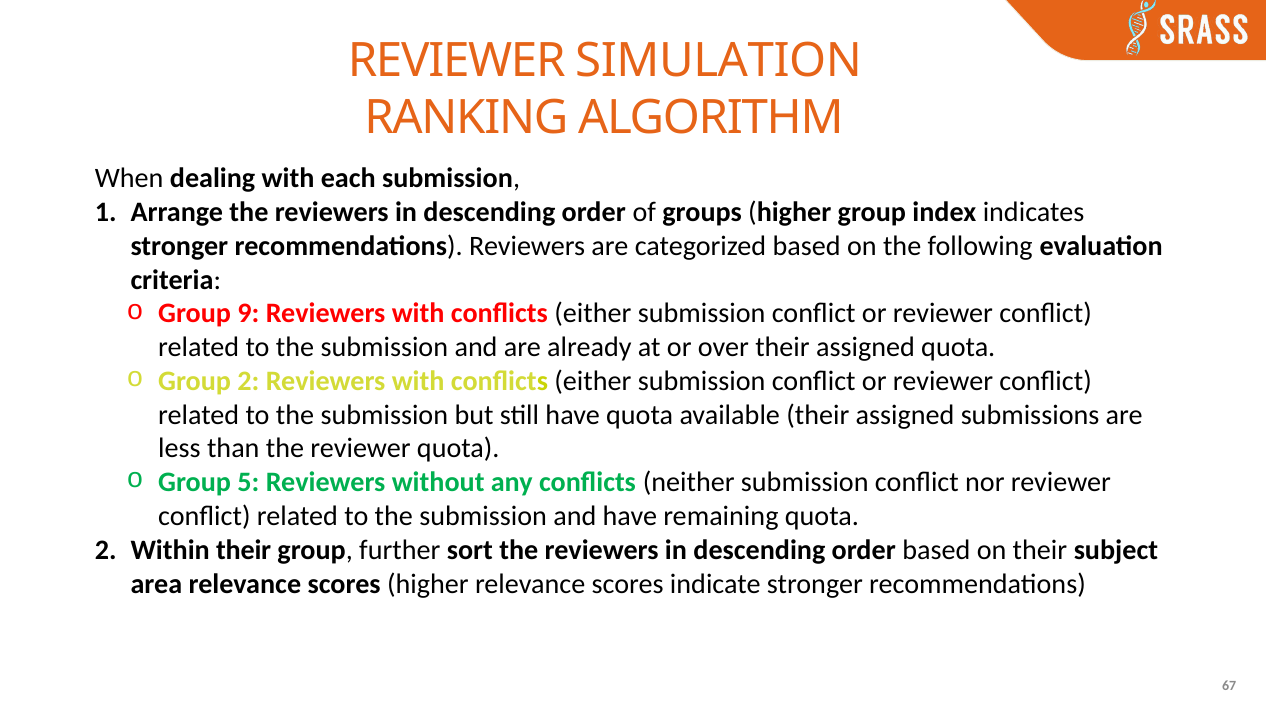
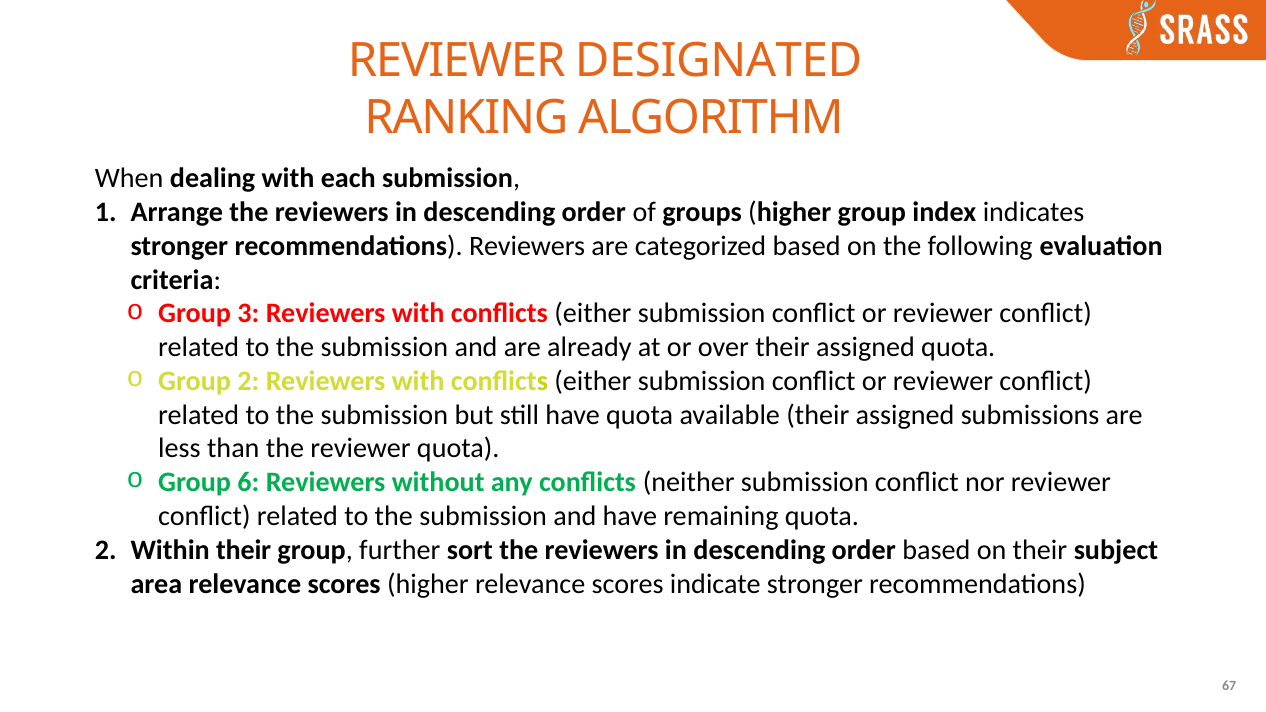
SIMULATION: SIMULATION -> DESIGNATED (719, 61)
9: 9 -> 3 (248, 314)
5: 5 -> 6 (248, 483)
